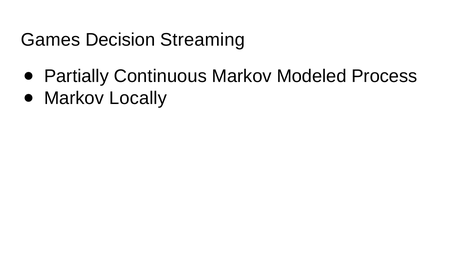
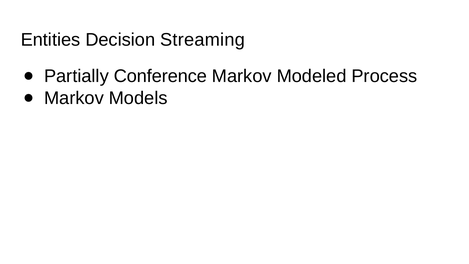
Games: Games -> Entities (51, 40)
Continuous: Continuous -> Conference (160, 76)
Locally: Locally -> Models (138, 98)
